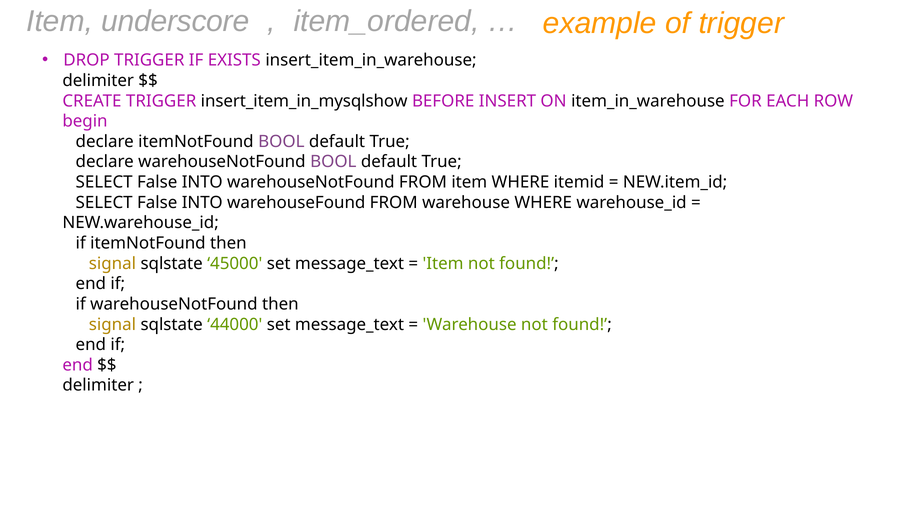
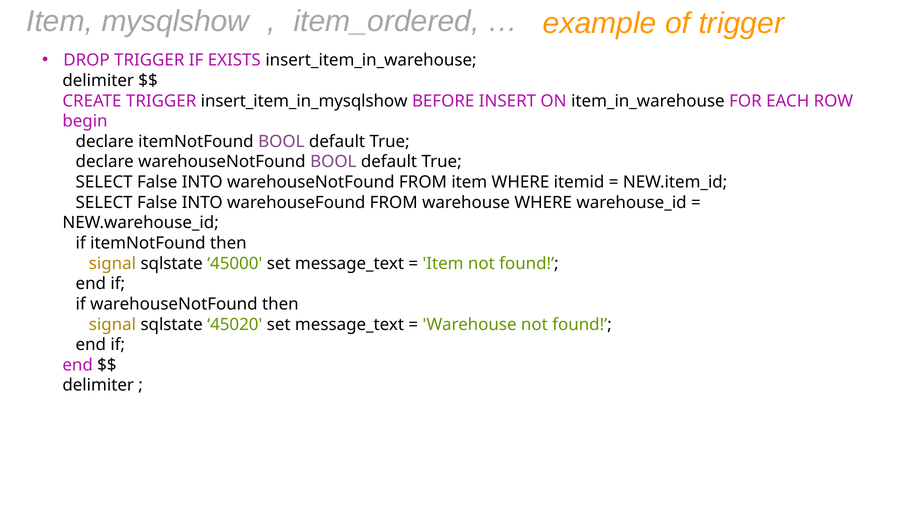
underscore: underscore -> mysqlshow (175, 21)
44000: 44000 -> 45020 (235, 325)
